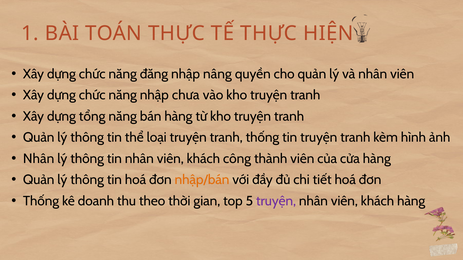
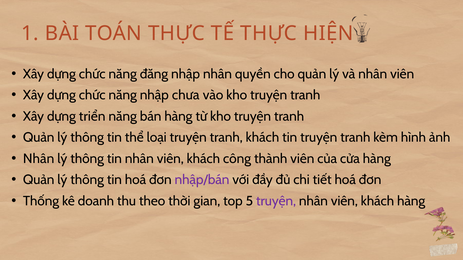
nhập nâng: nâng -> nhân (217, 74)
tổng: tổng -> triển (92, 117)
tranh thống: thống -> khách (262, 138)
nhập/bán colour: orange -> purple (202, 180)
